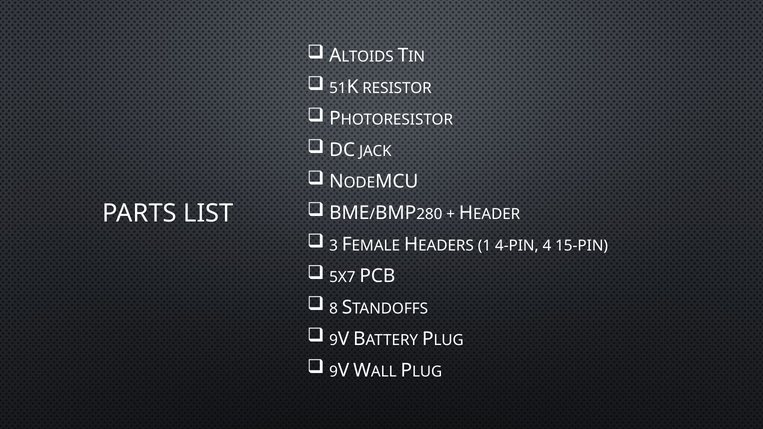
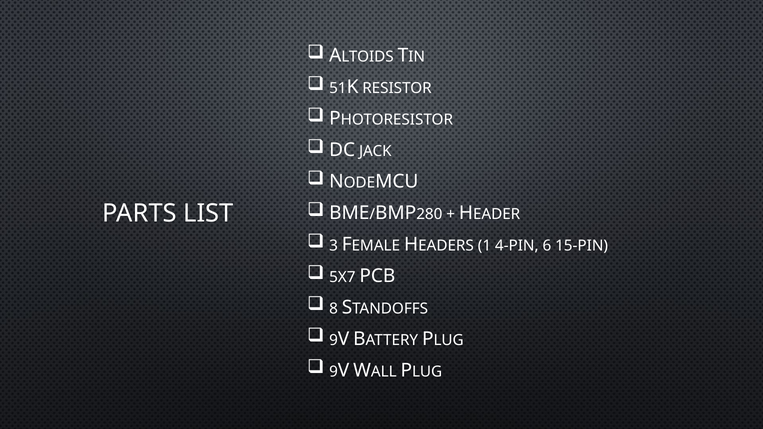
4: 4 -> 6 (547, 246)
